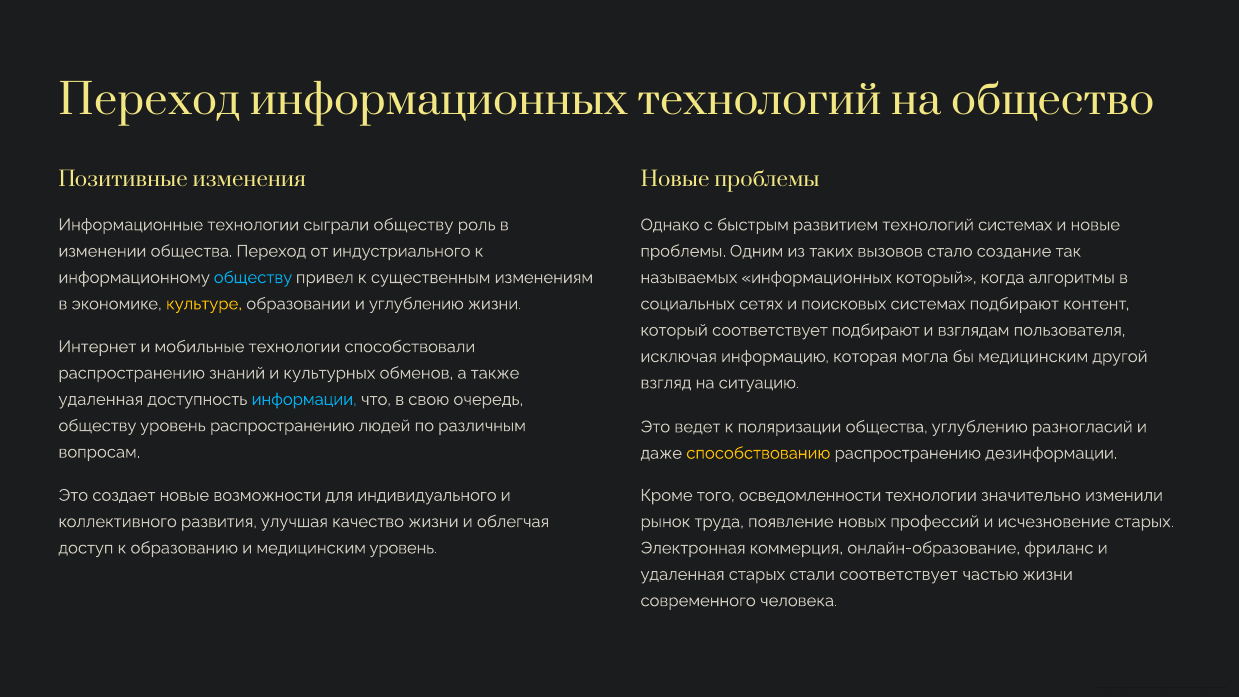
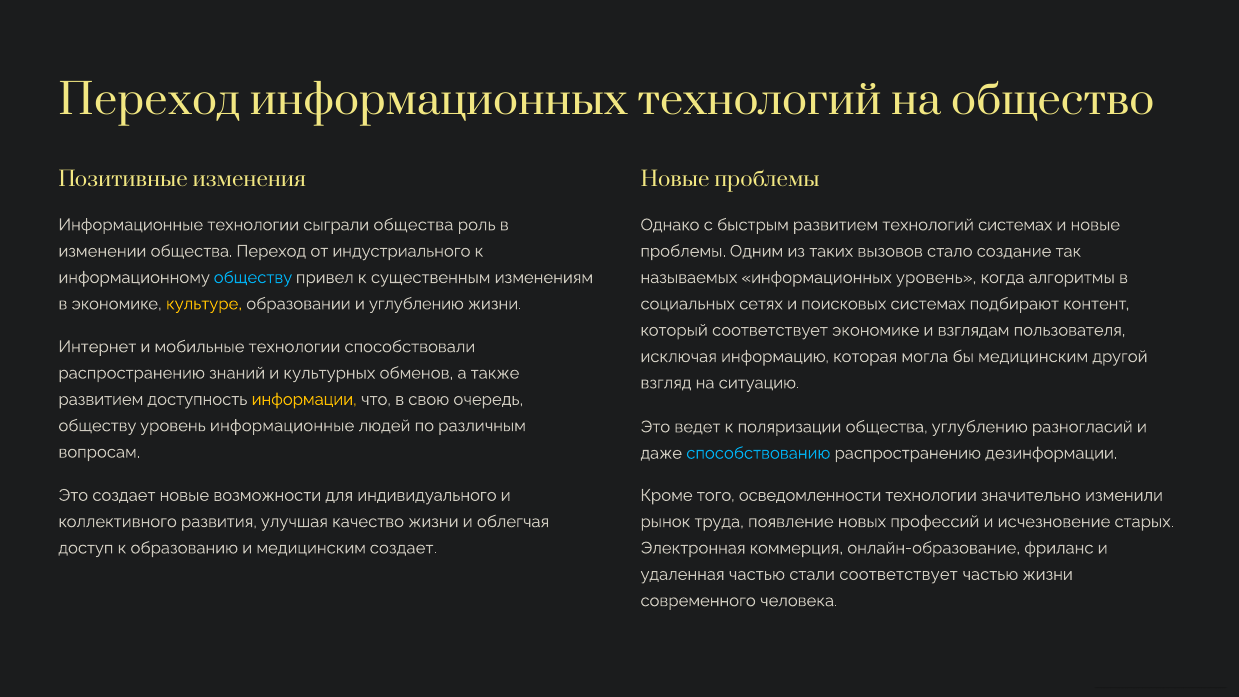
сыграли обществу: обществу -> общества (413, 225)
информационных который: который -> уровень (936, 278)
соответствует подбирают: подбирают -> экономике (876, 330)
удаленная: удаленная -> развитием (101, 399)
информации colour: light blue -> yellow (304, 399)
уровень распространению: распространению -> информационные (282, 426)
способствованию colour: yellow -> light blue (758, 453)
медицинским уровень: уровень -> создает (403, 548)
удаленная старых: старых -> частью (757, 574)
